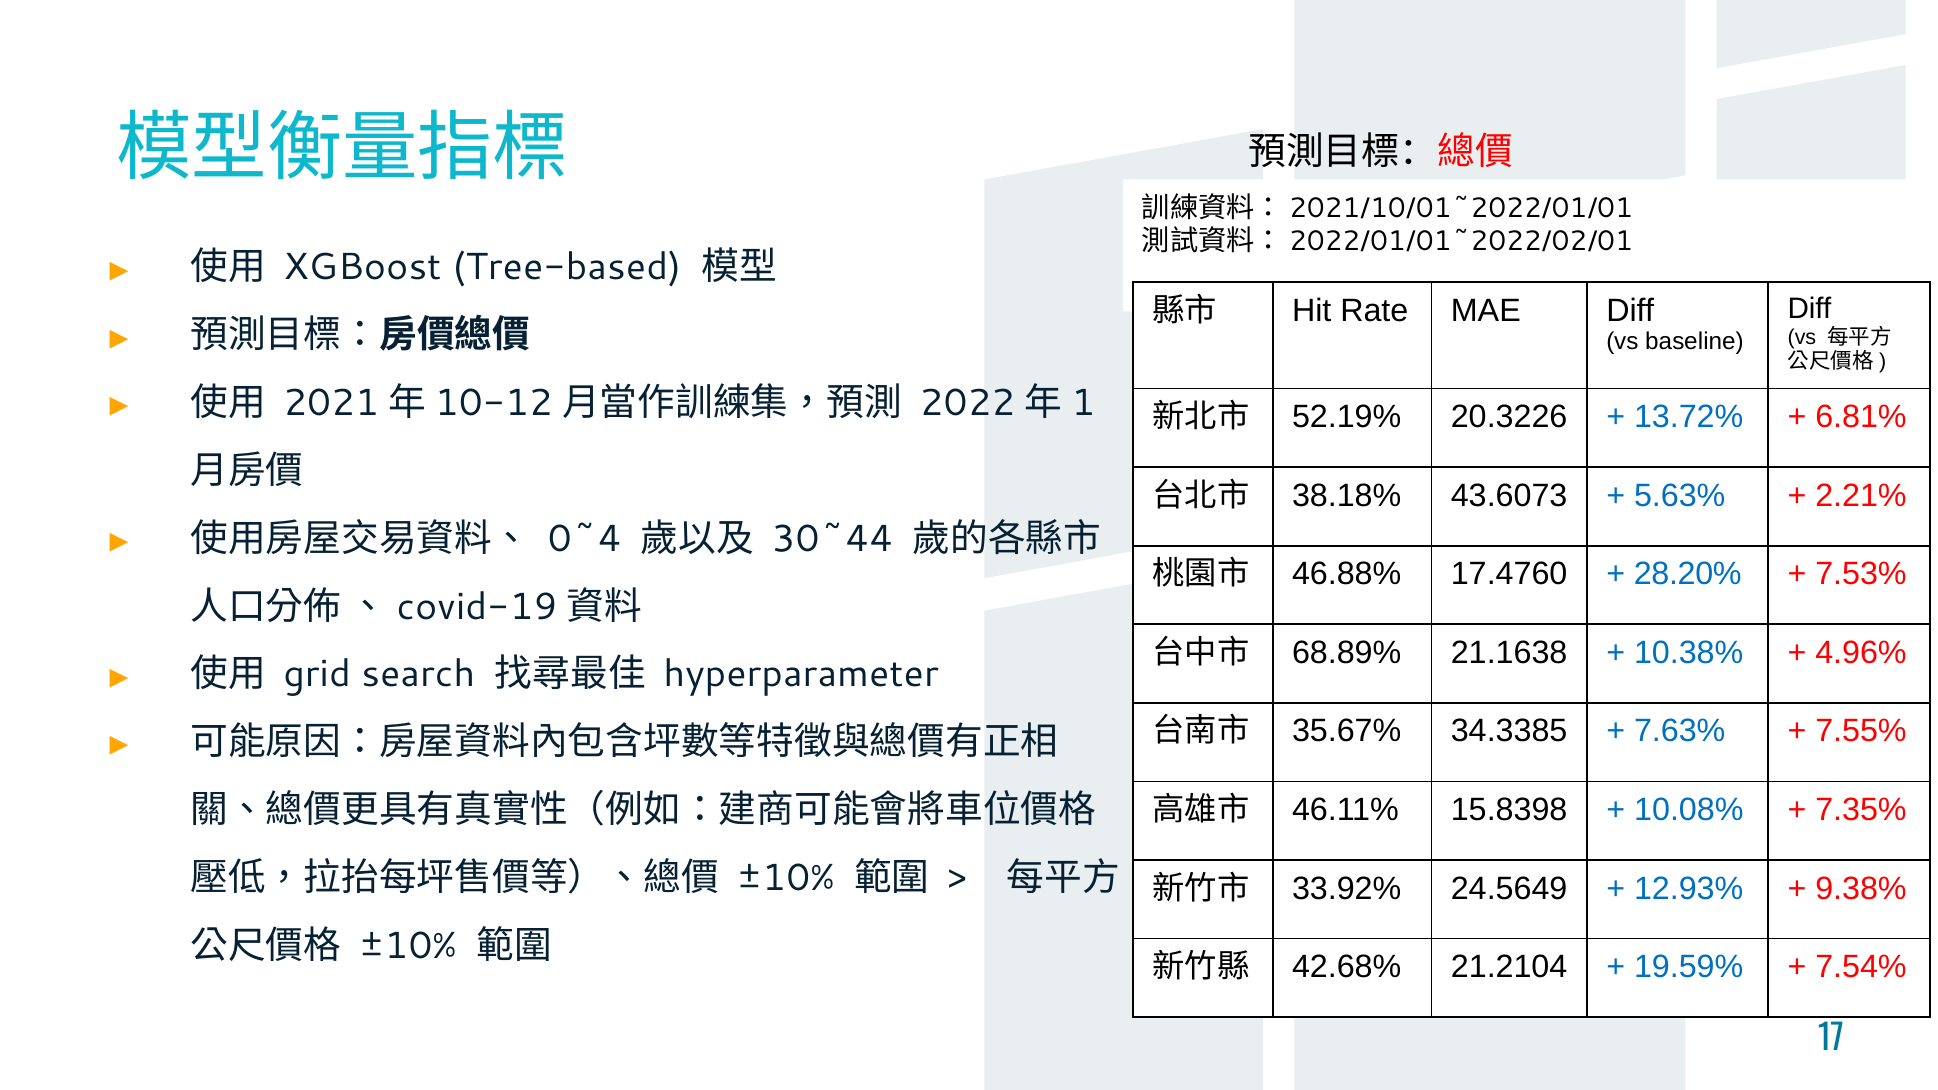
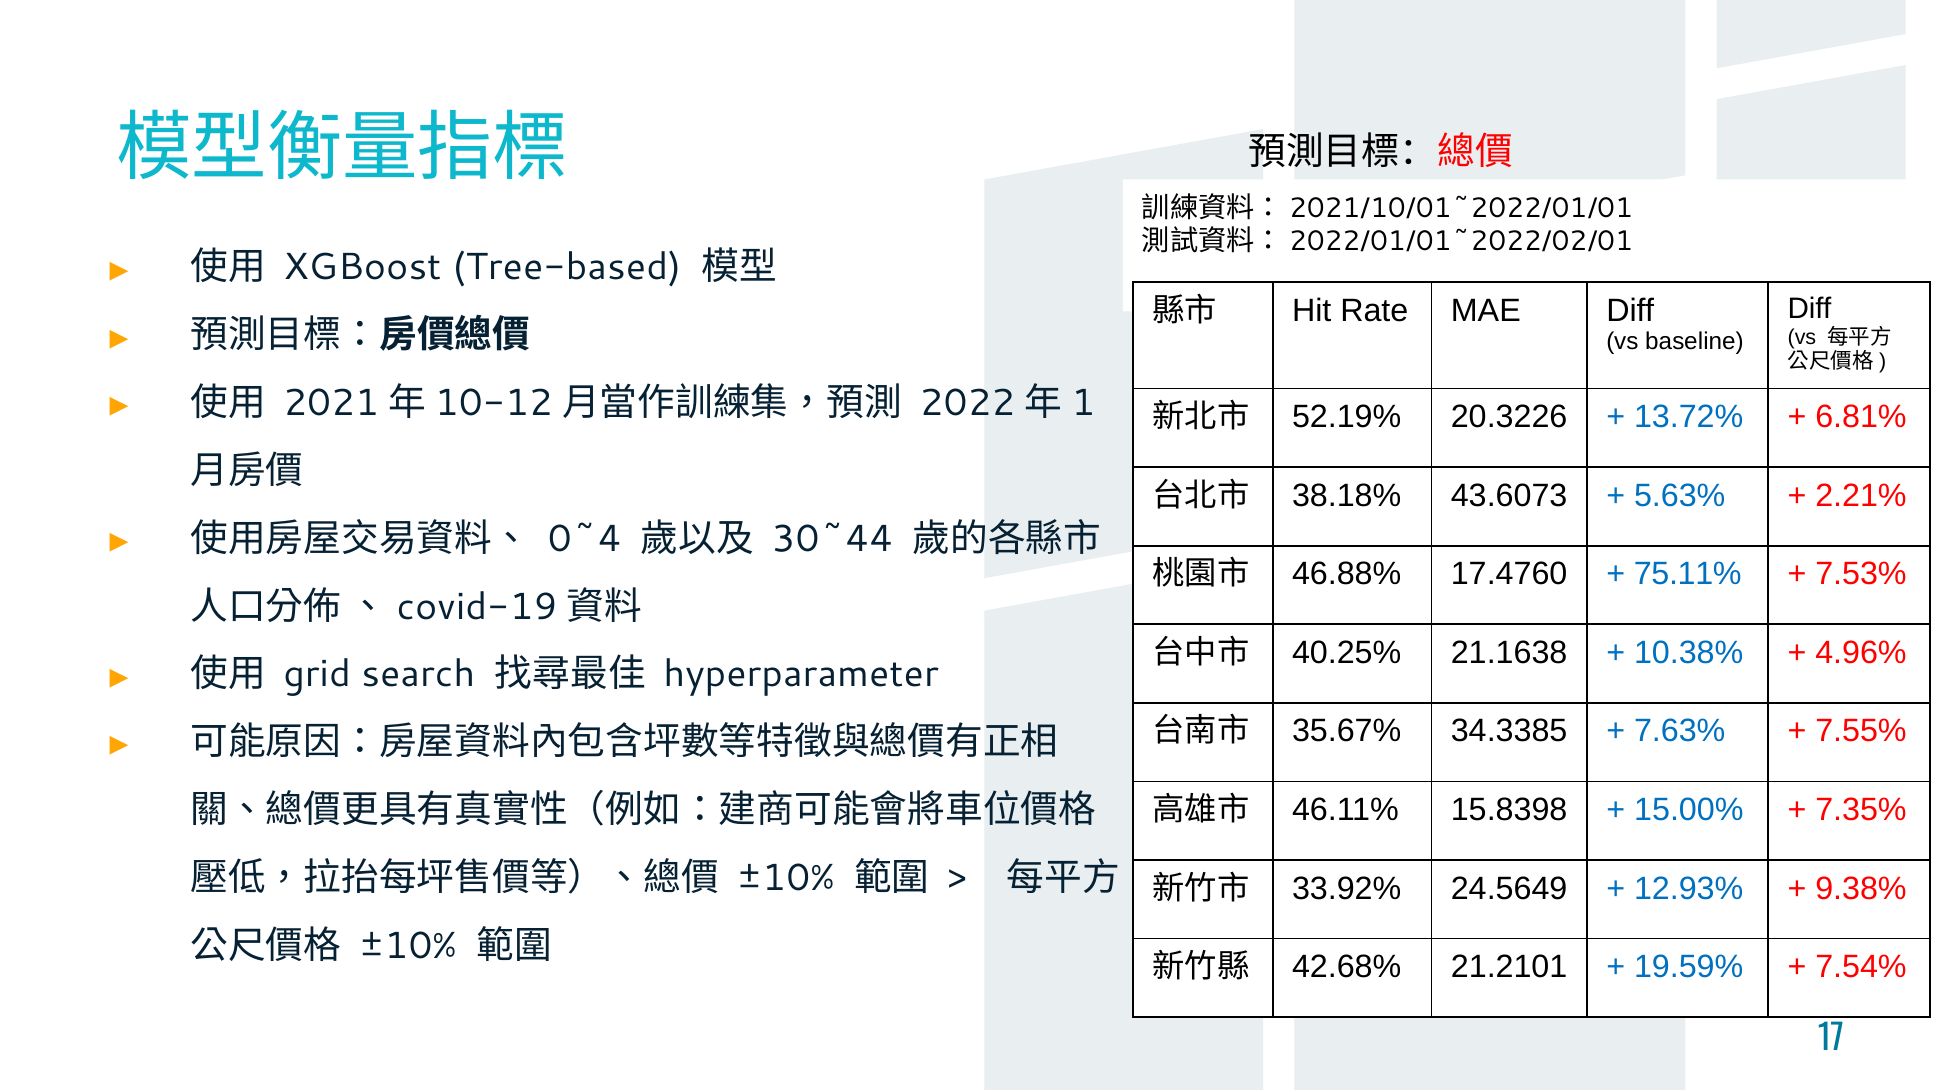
28.20%: 28.20% -> 75.11% (1688, 574)
68.89%: 68.89% -> 40.25% (1347, 653)
10.08%: 10.08% -> 15.00% (1689, 810)
21.2104: 21.2104 -> 21.2101 (1509, 967)
